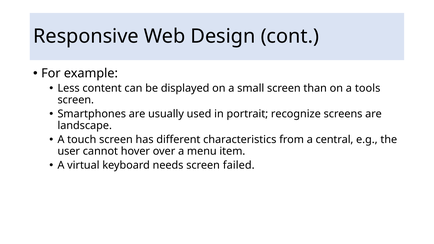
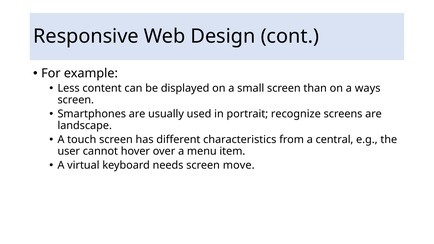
tools: tools -> ways (368, 88)
failed: failed -> move (239, 165)
